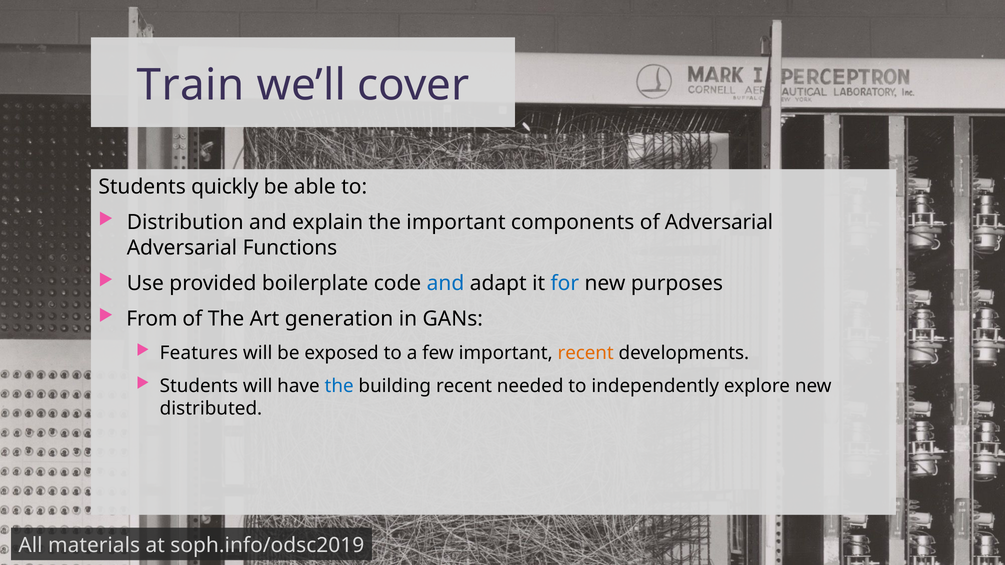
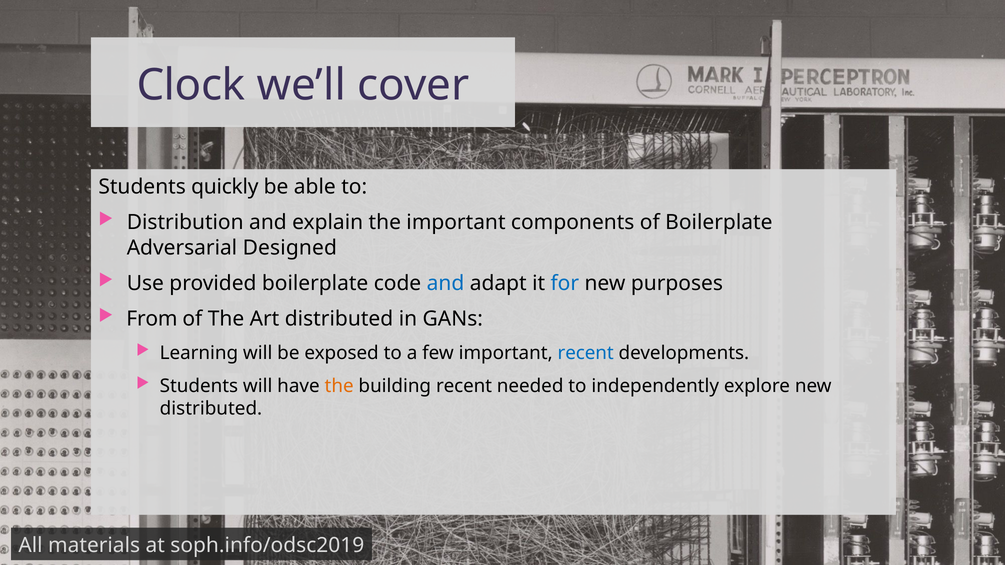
Train: Train -> Clock (191, 85)
of Adversarial: Adversarial -> Boilerplate (719, 223)
Functions: Functions -> Designed (290, 248)
Art generation: generation -> distributed (339, 319)
Features: Features -> Learning (199, 353)
recent colour: orange -> blue (586, 353)
the colour: blue -> orange (339, 386)
